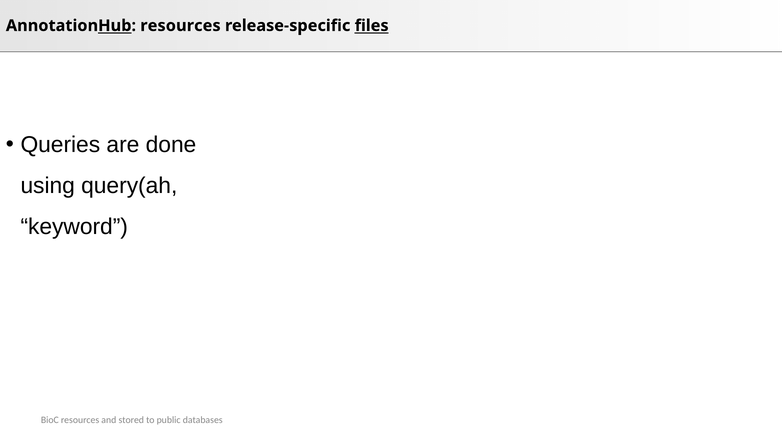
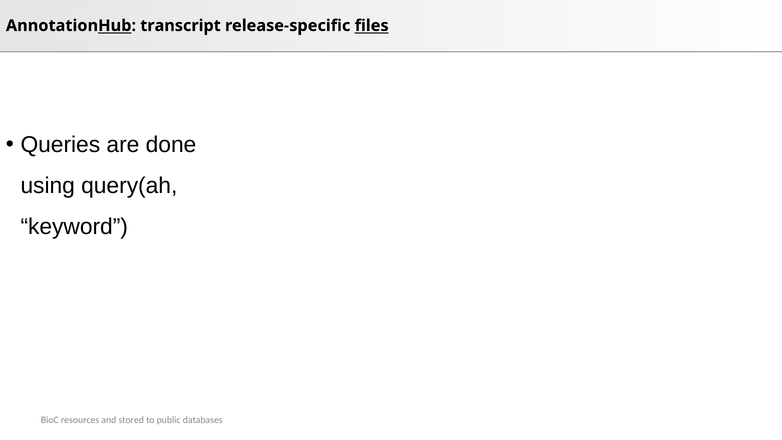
AnnotationHub resources: resources -> transcript (181, 26)
